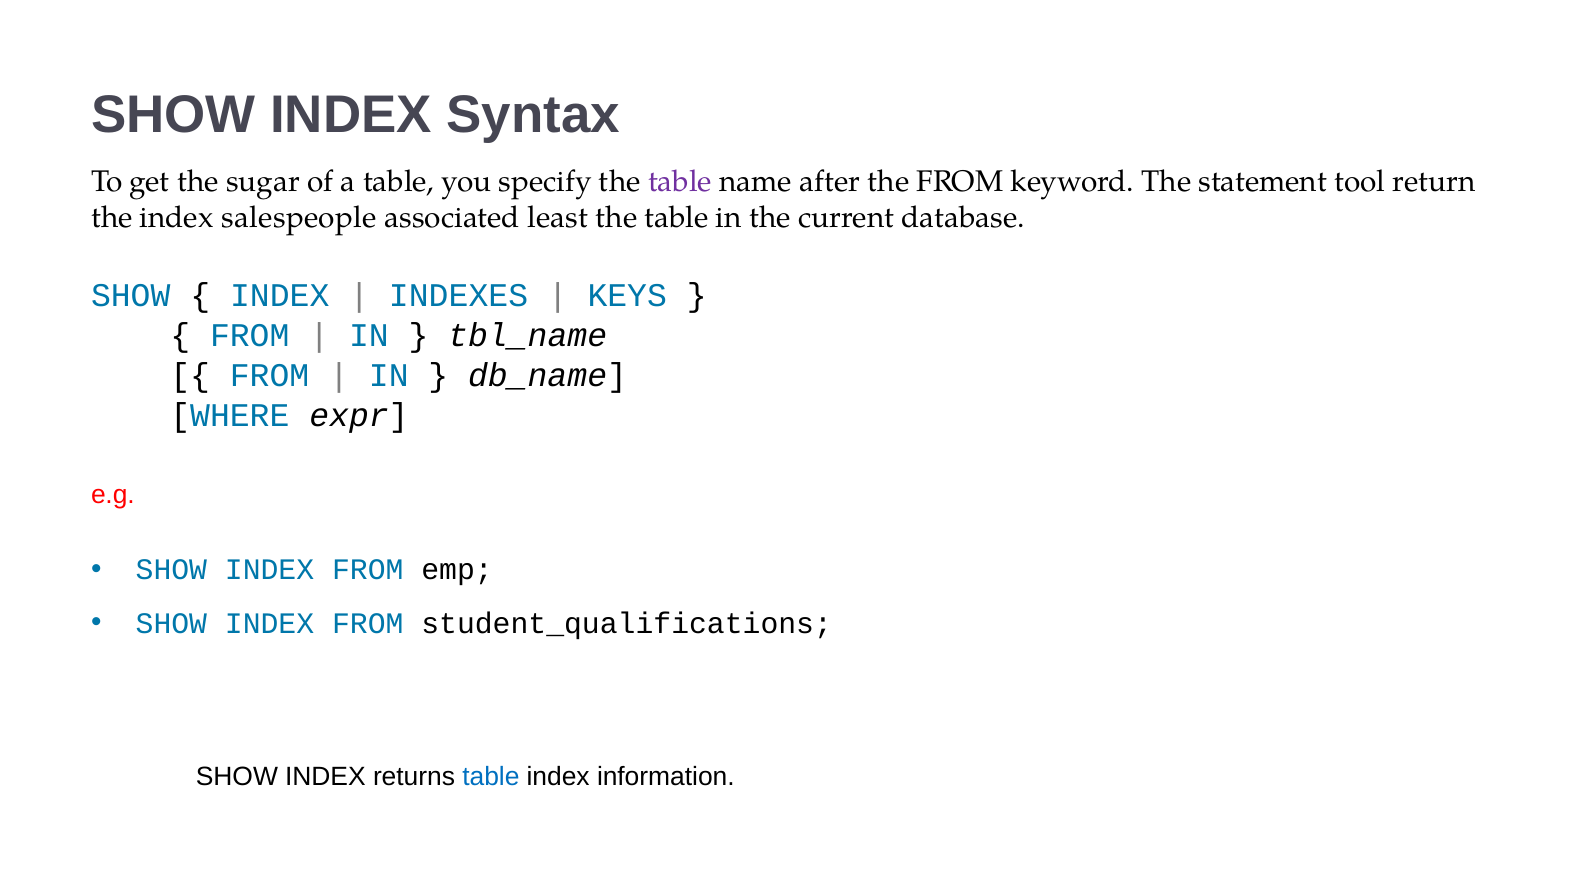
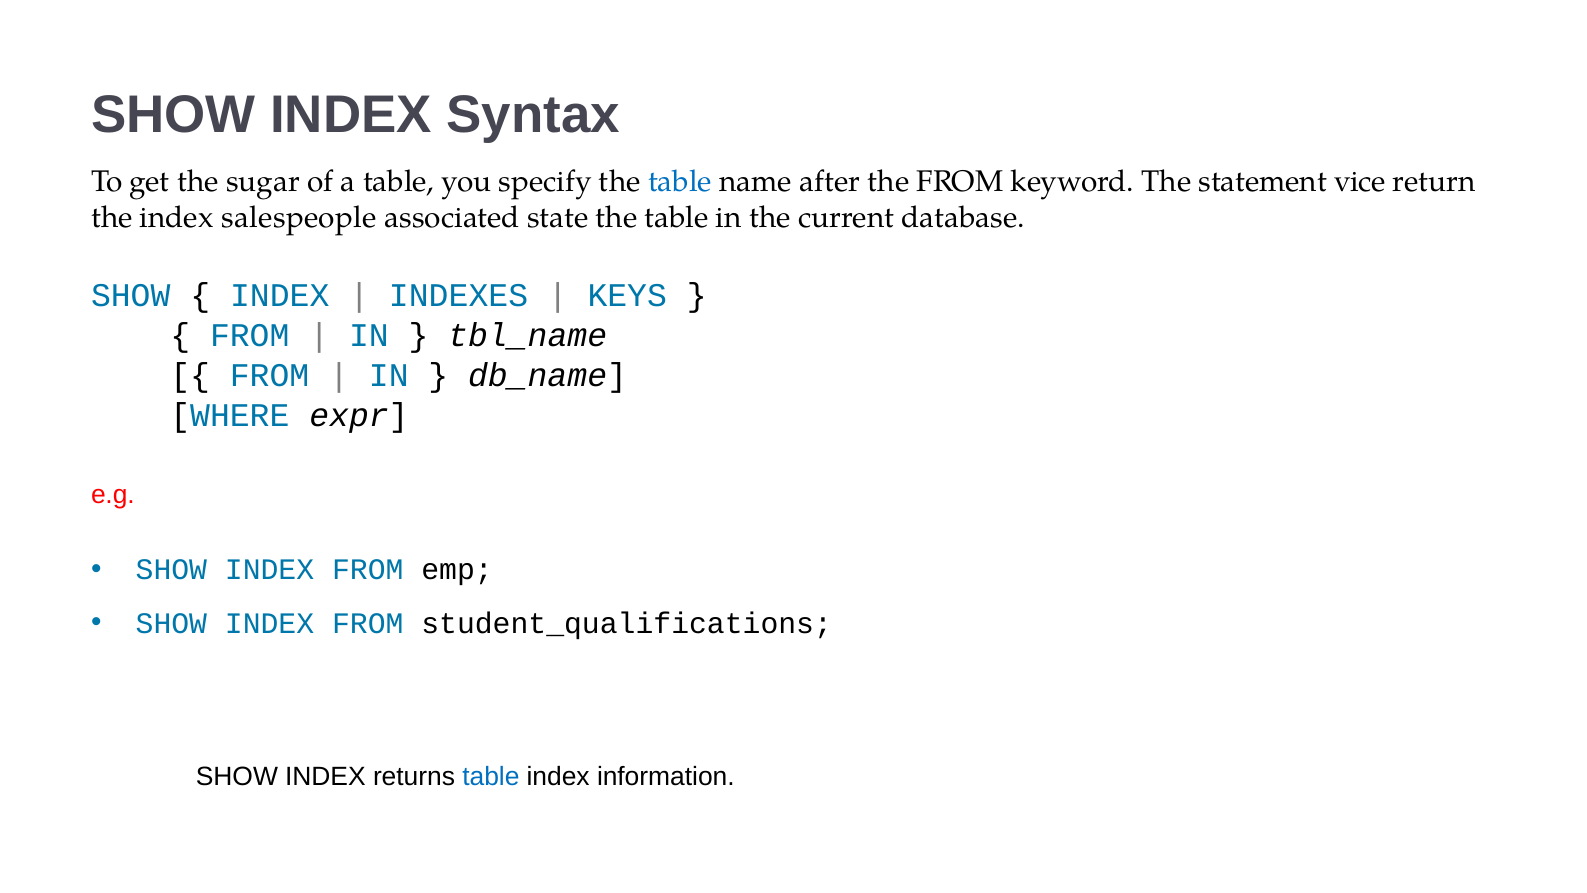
table colour: purple -> blue (680, 182)
tool: tool -> vice (1360, 182)
least: least -> state (558, 217)
